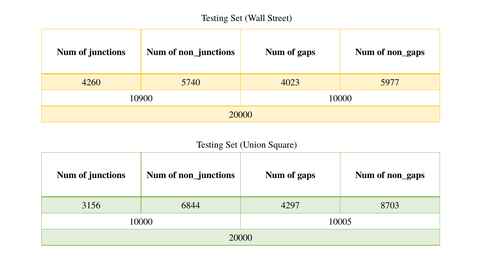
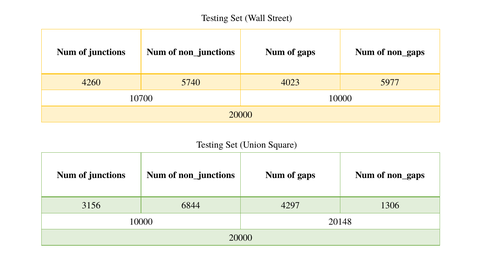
10900: 10900 -> 10700 (141, 98)
8703: 8703 -> 1306 (390, 206)
10005: 10005 -> 20148 (340, 222)
